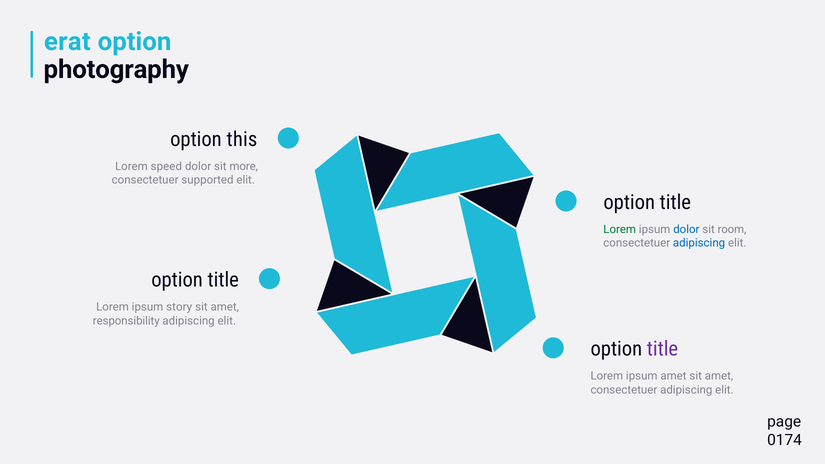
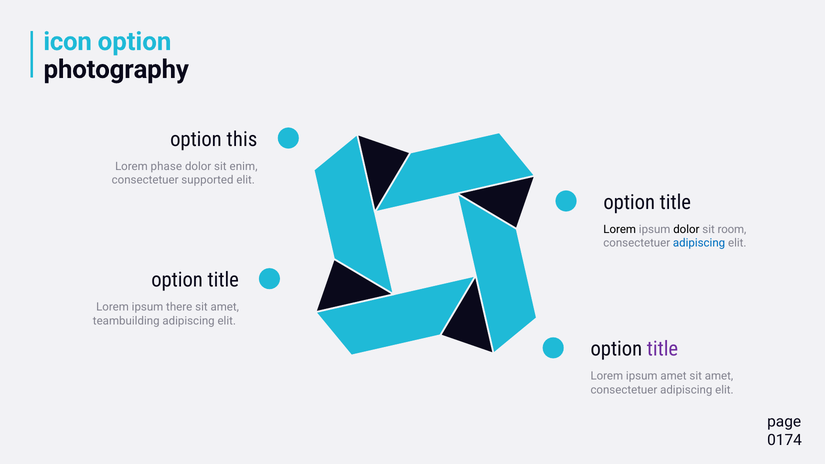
erat: erat -> icon (68, 42)
speed: speed -> phase (166, 166)
more: more -> enim (244, 166)
Lorem colour: green -> black (620, 229)
dolor colour: blue -> black (686, 229)
story: story -> there (179, 307)
responsibility: responsibility -> teambuilding (126, 321)
